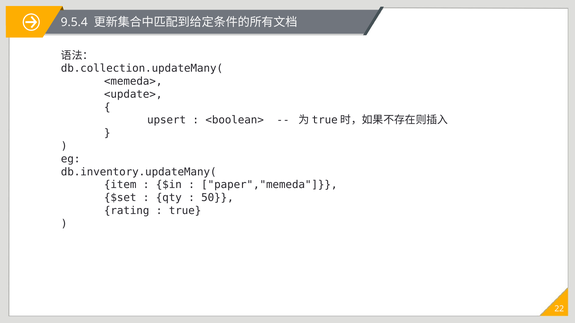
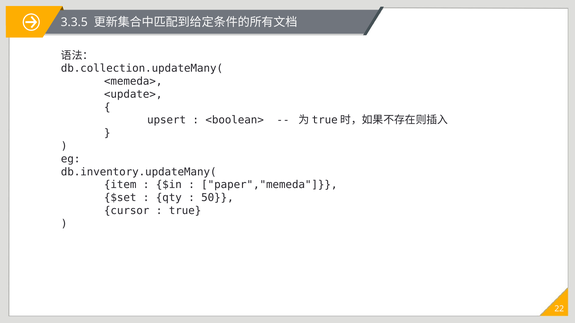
9.5.4: 9.5.4 -> 3.3.5 (74, 22)
rating: rating -> cursor (127, 211)
